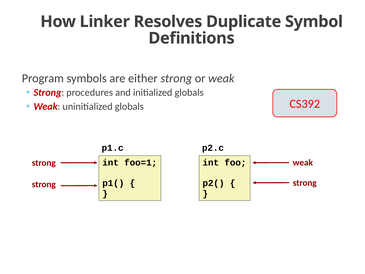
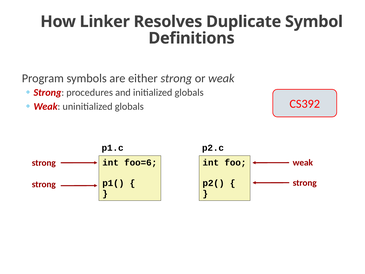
foo=1: foo=1 -> foo=6 (141, 162)
